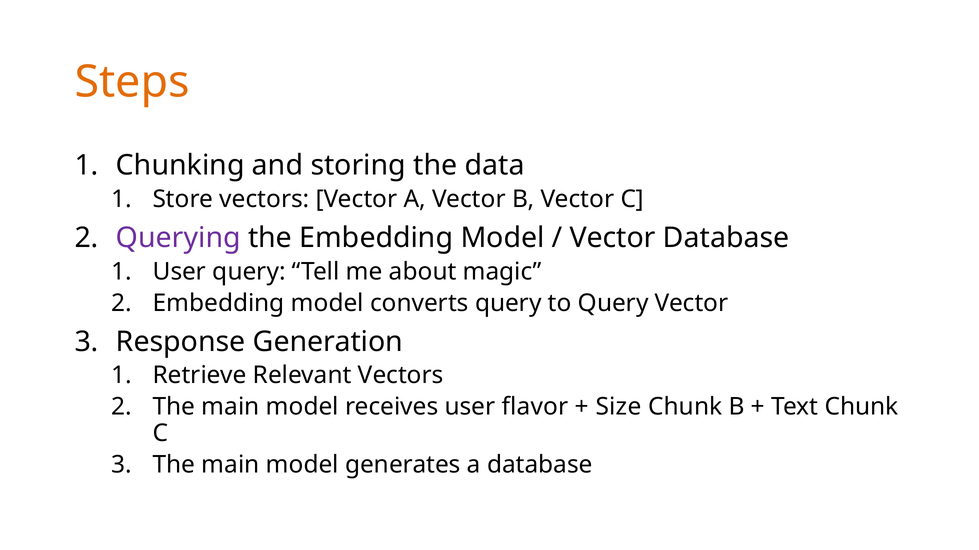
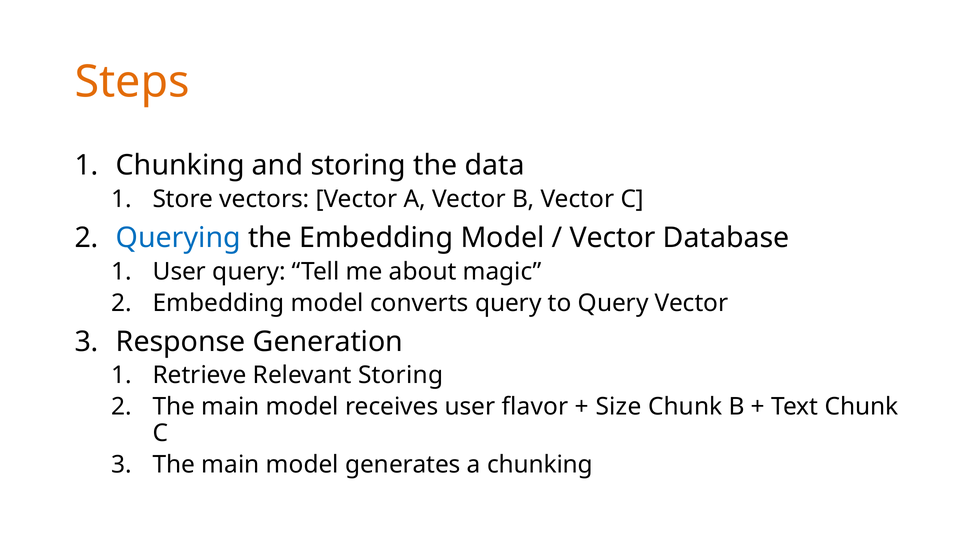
Querying colour: purple -> blue (178, 238)
Relevant Vectors: Vectors -> Storing (401, 376)
a database: database -> chunking (540, 465)
